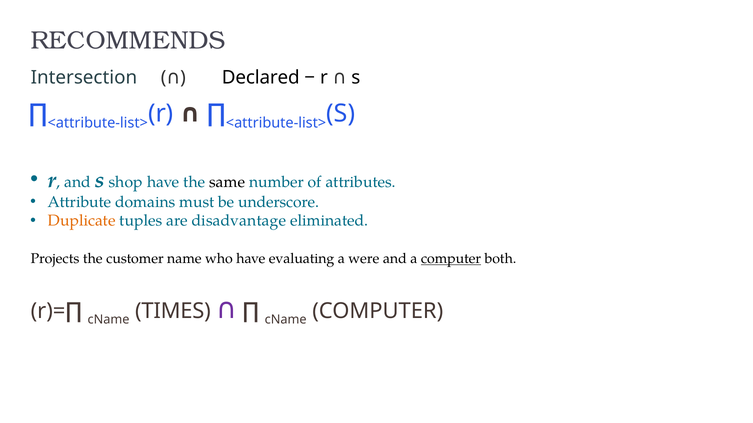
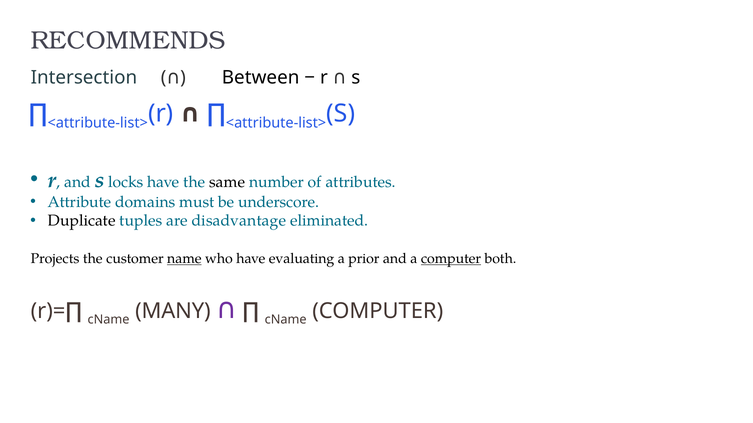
Declared: Declared -> Between (261, 78)
shop: shop -> locks (126, 182)
Duplicate colour: orange -> black (82, 221)
name underline: none -> present (184, 259)
were: were -> prior (364, 259)
TIMES: TIMES -> MANY (173, 311)
